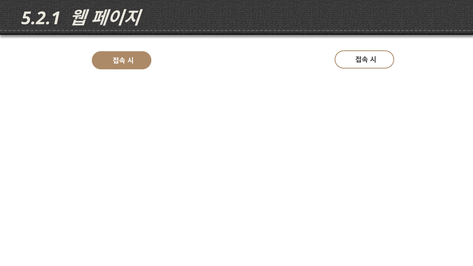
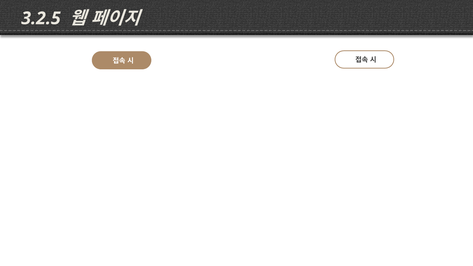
5.2.1: 5.2.1 -> 3.2.5 (41, 18)
